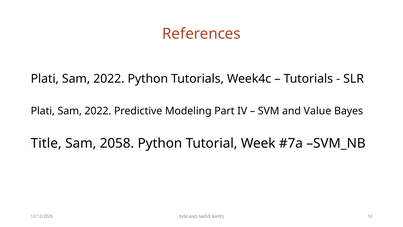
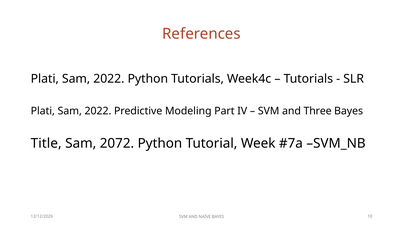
Value: Value -> Three (318, 111)
2058: 2058 -> 2072 (117, 143)
